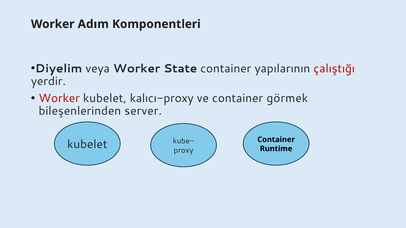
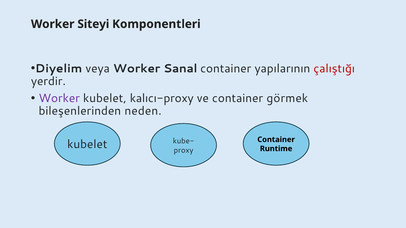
Adım: Adım -> Siteyi (93, 24)
State: State -> Sanal (180, 69)
Worker colour: red -> purple (59, 98)
server: server -> neden (143, 111)
